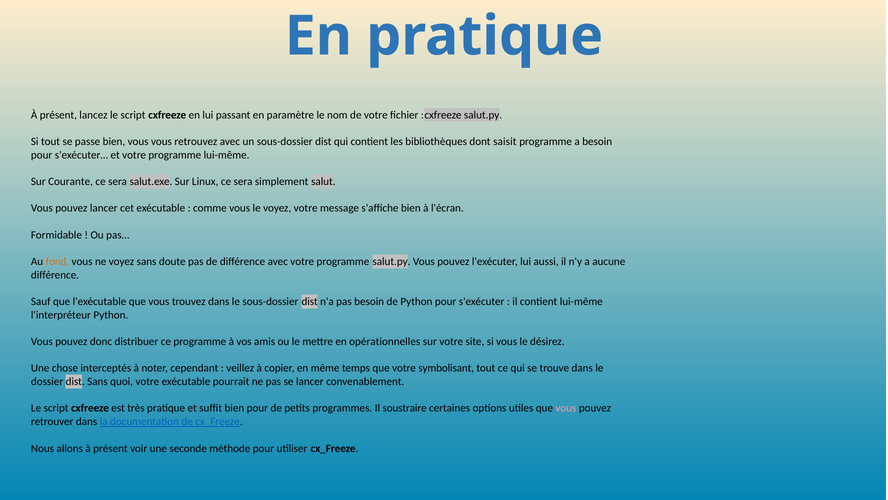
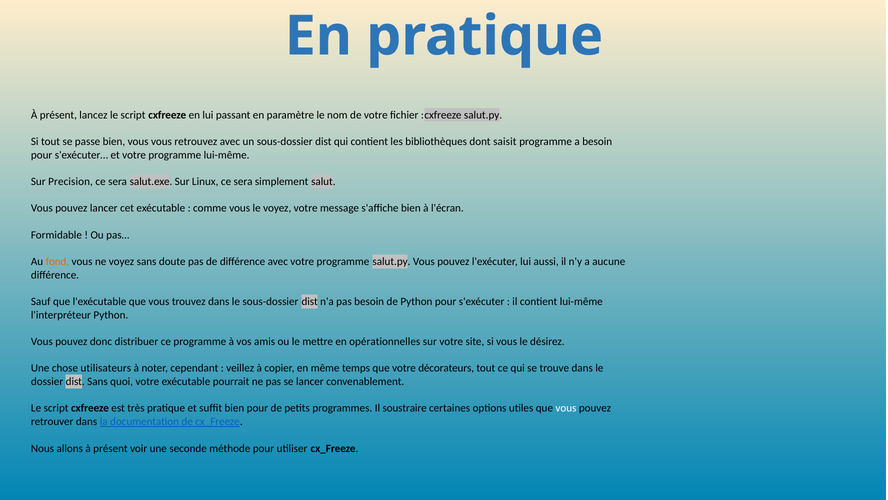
Courante: Courante -> Precision (71, 181)
interceptés: interceptés -> utilisateurs (106, 368)
symbolisant: symbolisant -> décorateurs (446, 368)
vous colour: pink -> white (566, 408)
